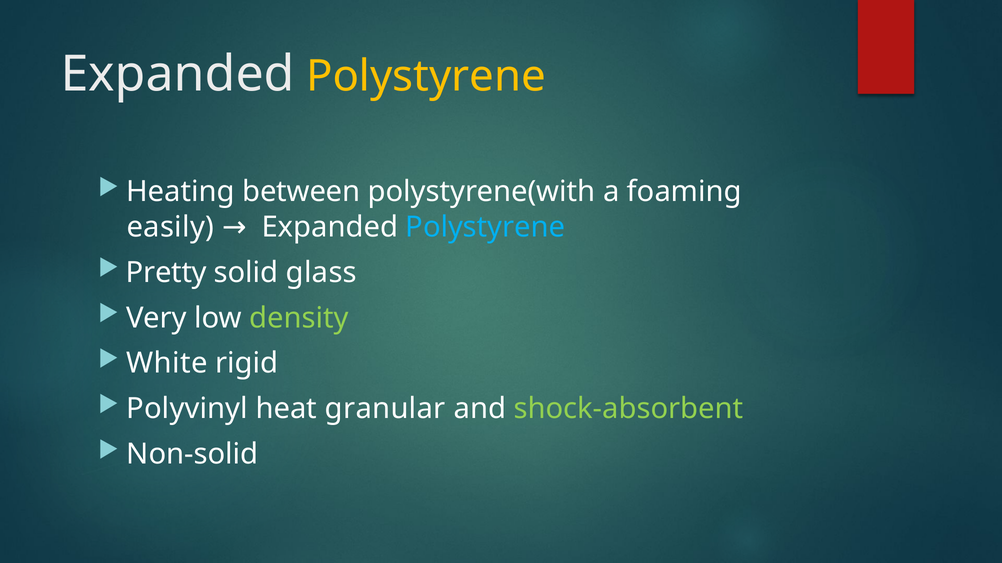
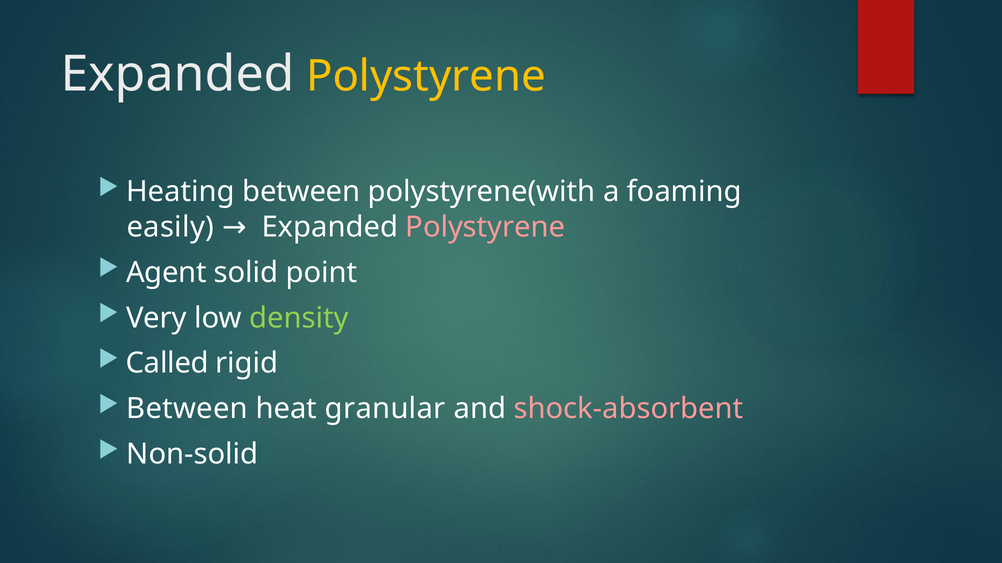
Polystyrene colour: light blue -> pink (485, 227)
Pretty: Pretty -> Agent (166, 273)
glass: glass -> point (321, 273)
White: White -> Called (167, 364)
Polyvinyl: Polyvinyl -> Between (187, 409)
shock-absorbent colour: light green -> pink (628, 409)
